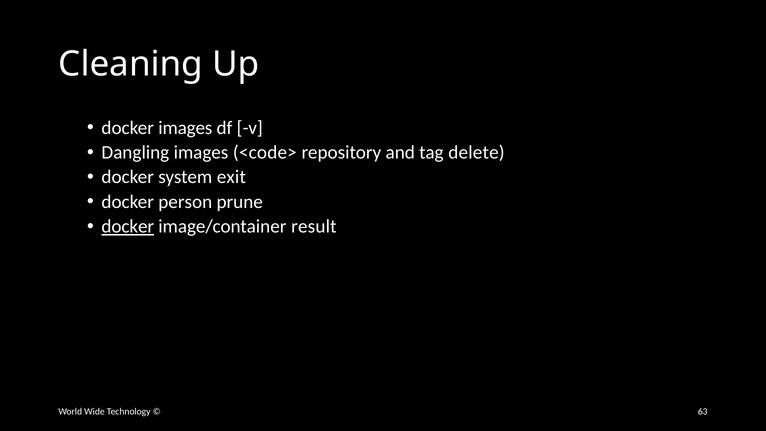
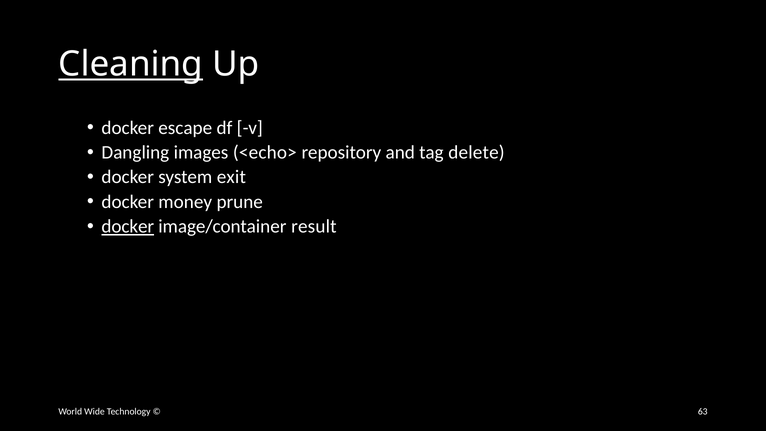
Cleaning underline: none -> present (131, 64)
docker images: images -> escape (185, 128)
<code>: <code> -> <echo> (265, 152)
person: person -> money (185, 202)
